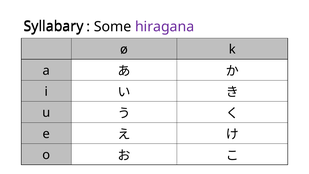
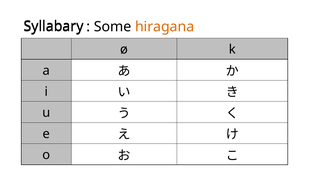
hiragana colour: purple -> orange (165, 27)
